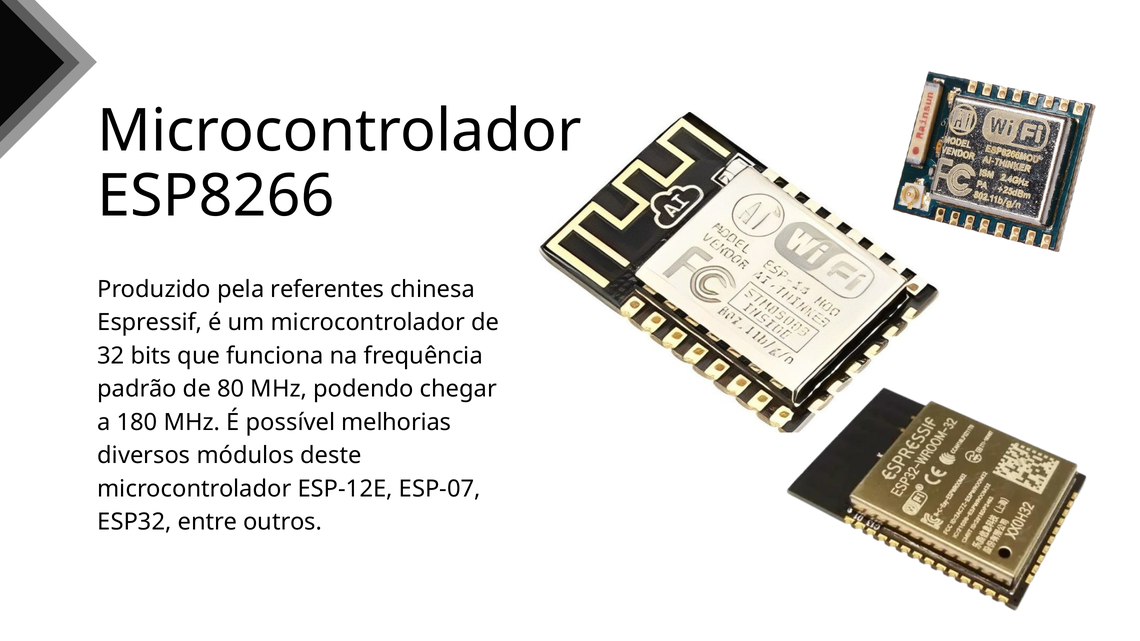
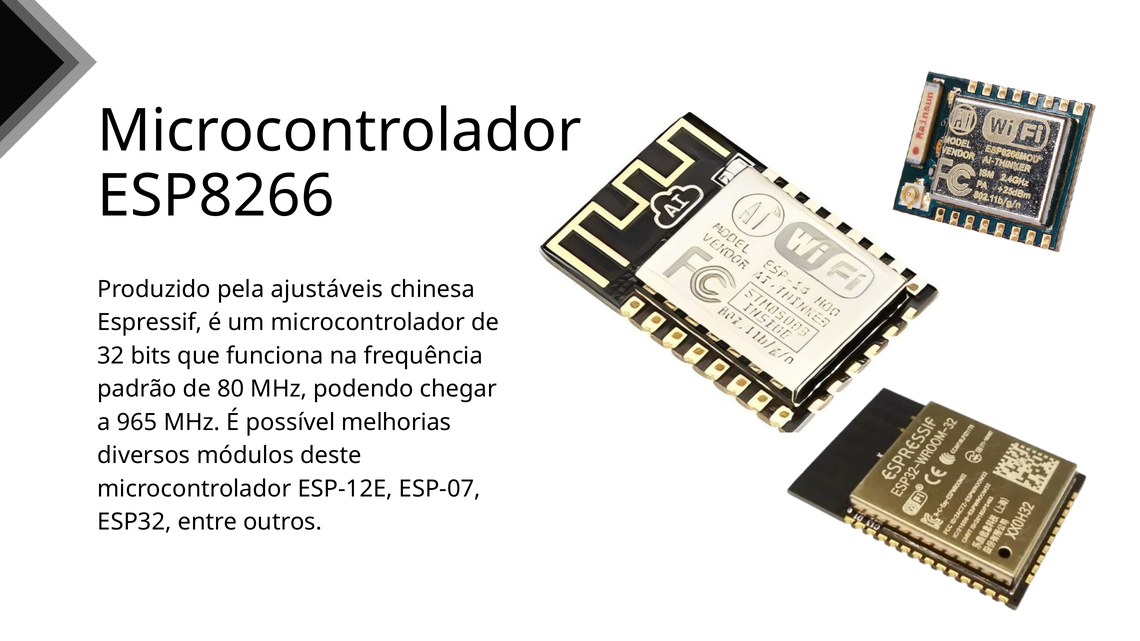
referentes: referentes -> ajustáveis (327, 289)
180: 180 -> 965 (137, 422)
